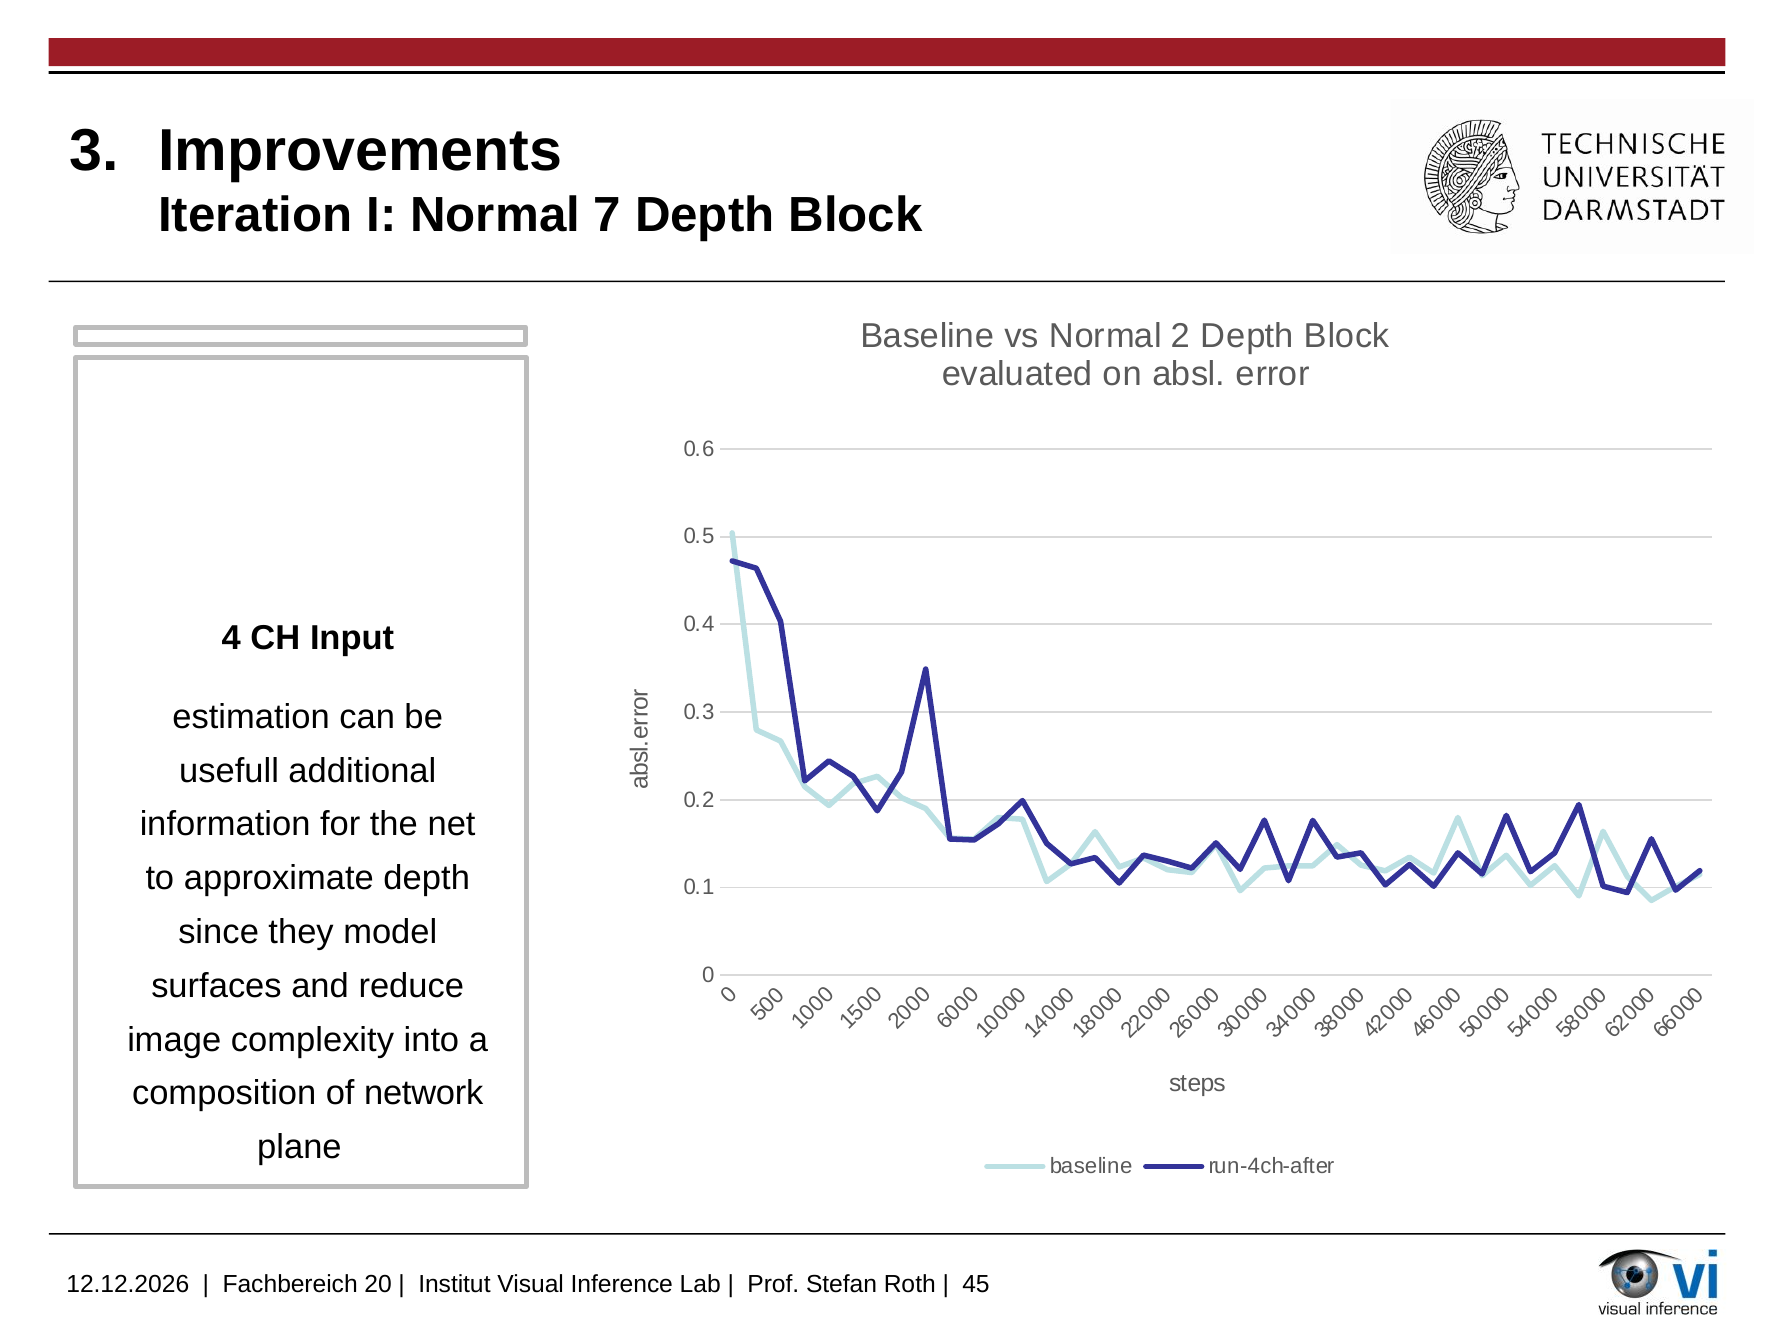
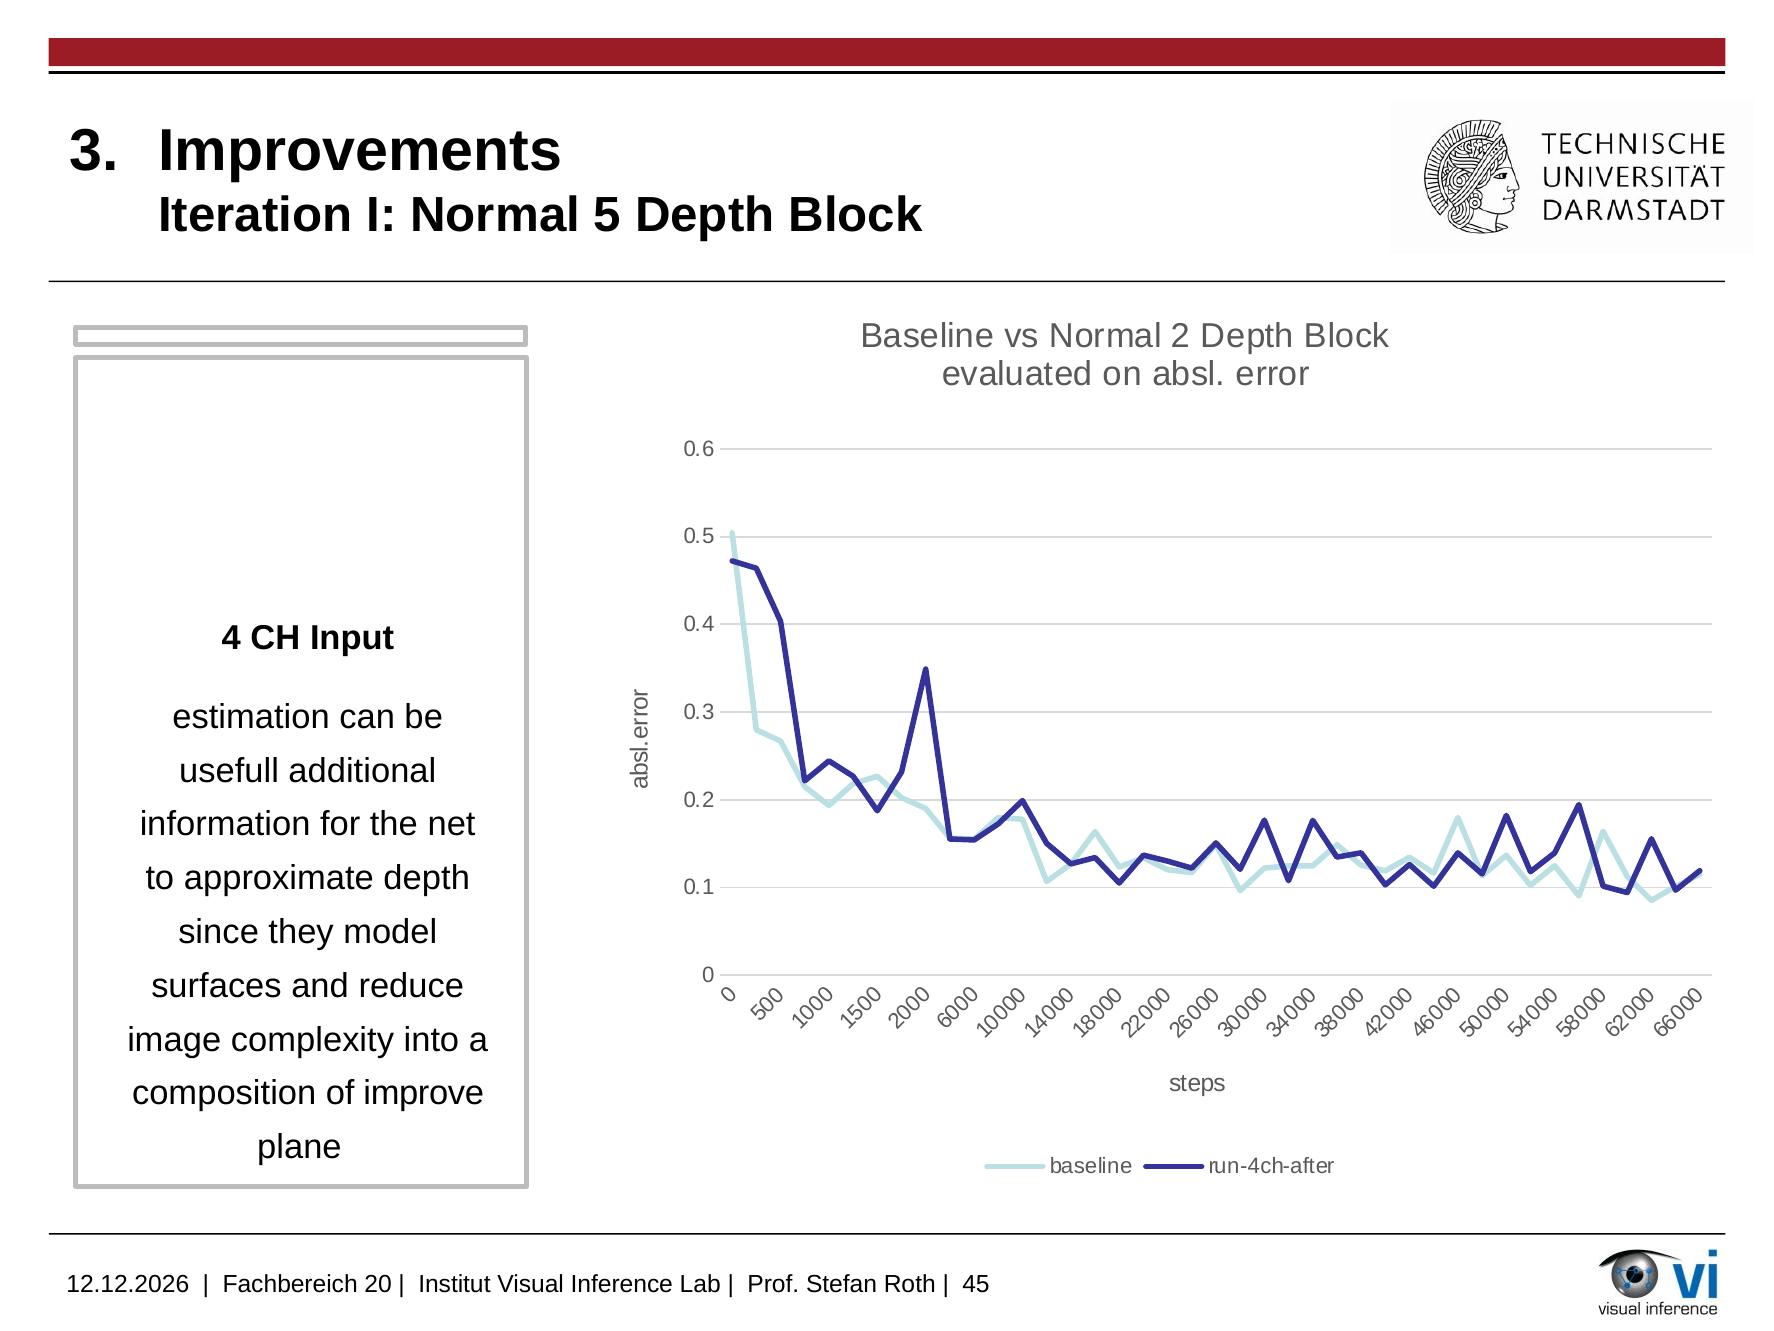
Normal 7: 7 -> 5 (607, 215)
network: network -> improve (424, 1093)
